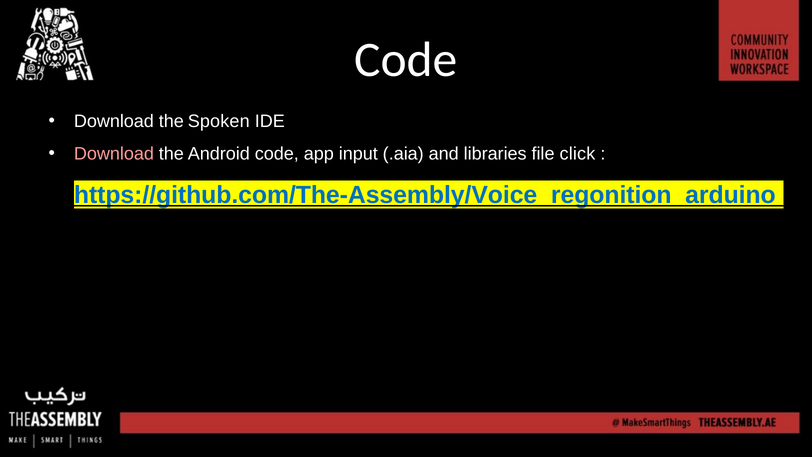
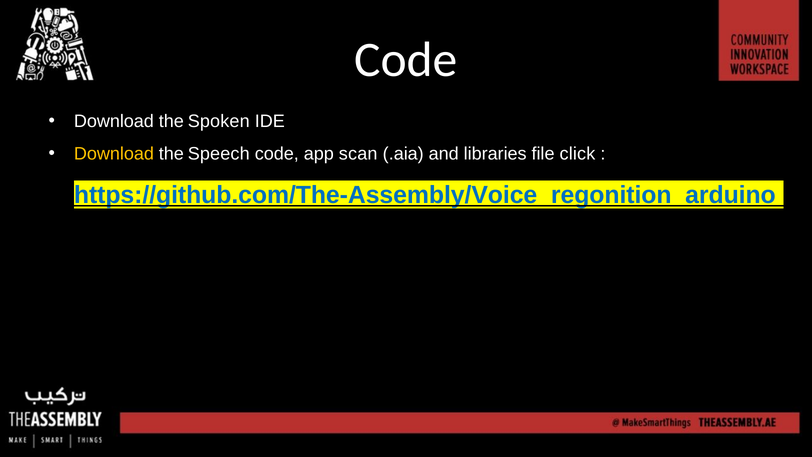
Download colour: pink -> yellow (114, 154)
Android: Android -> Speech (219, 154)
input: input -> scan (358, 154)
